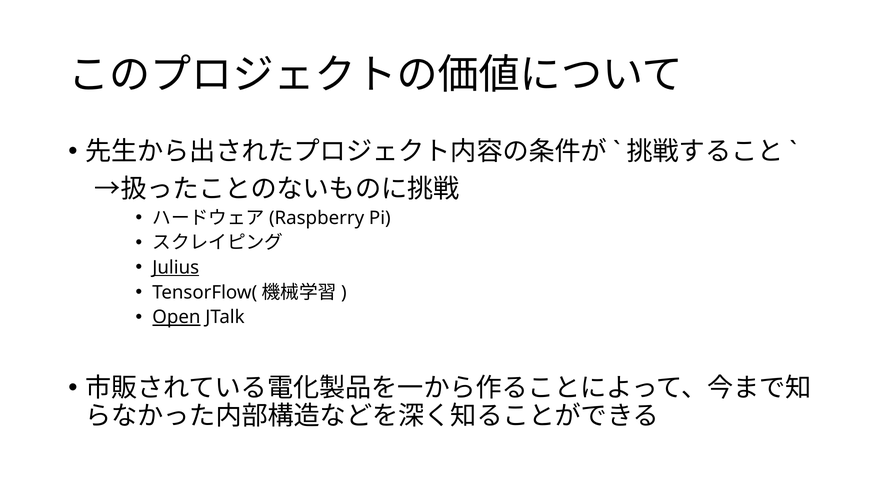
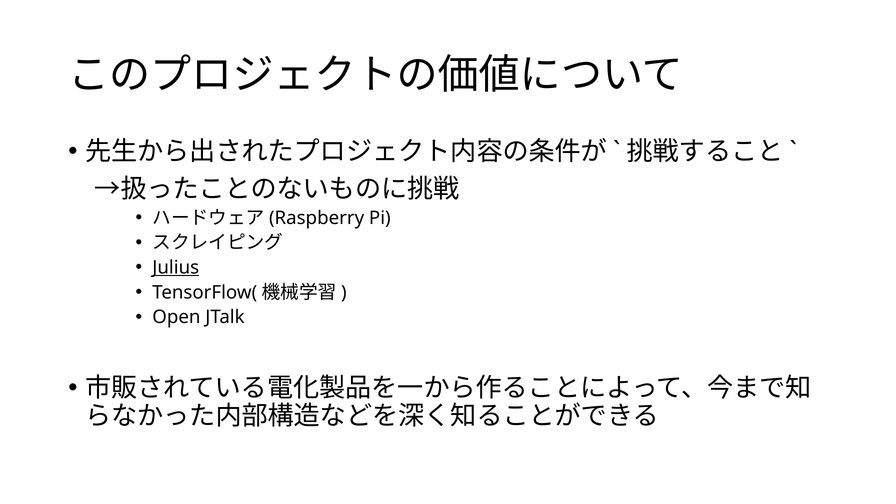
Open underline: present -> none (176, 317)
